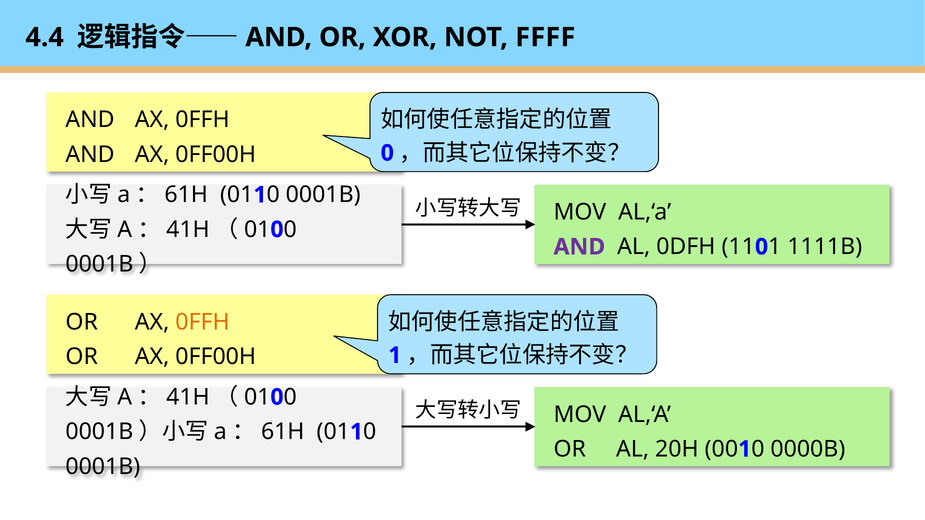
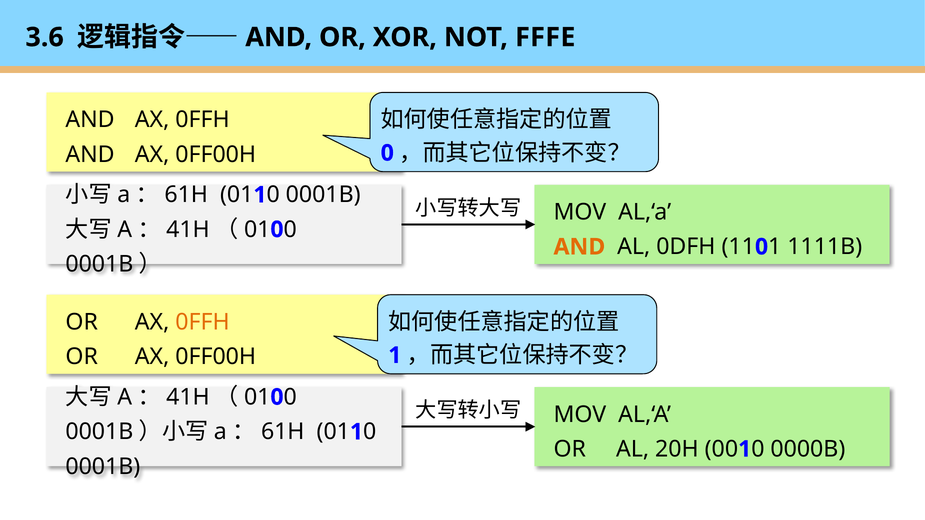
4.4: 4.4 -> 3.6 (45, 37)
FFFF: FFFF -> FFFE (545, 37)
AND colour: purple -> orange (579, 247)
